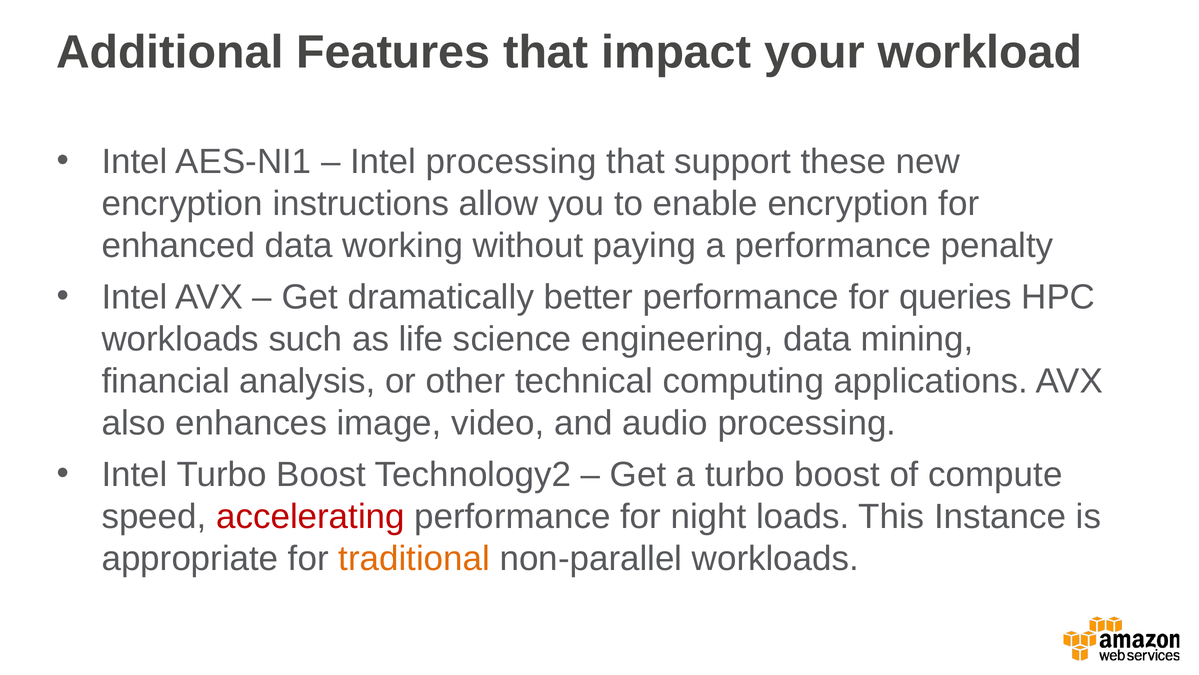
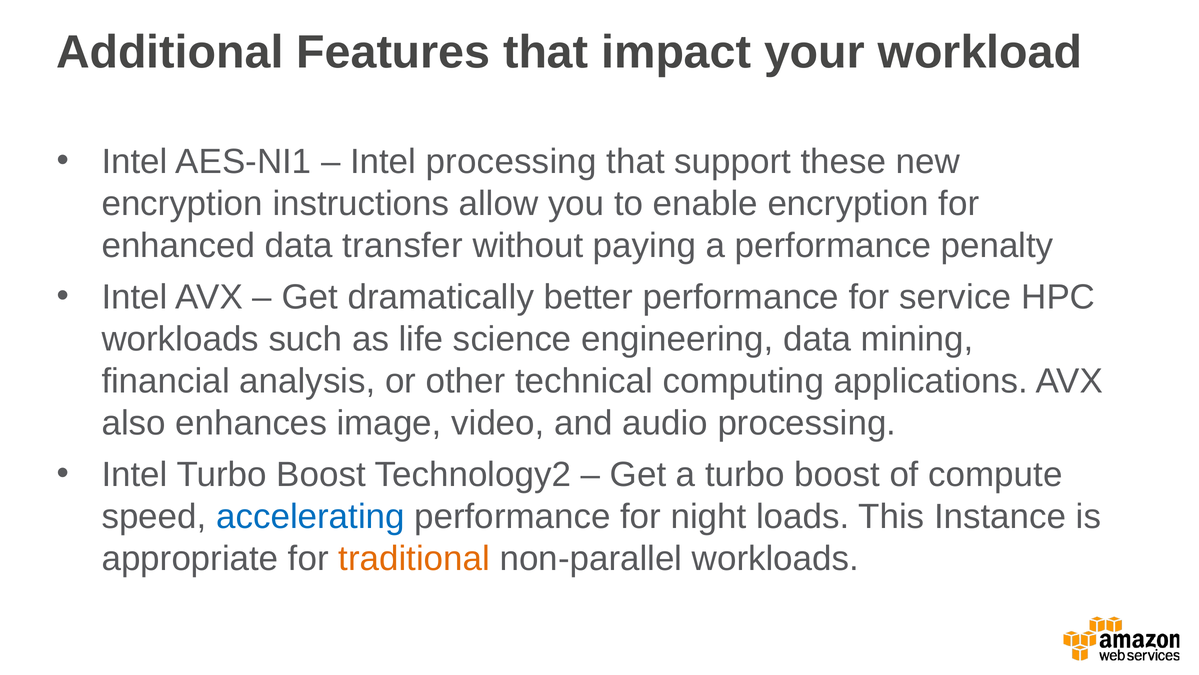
working: working -> transfer (403, 246)
queries: queries -> service (955, 297)
accelerating colour: red -> blue (310, 516)
